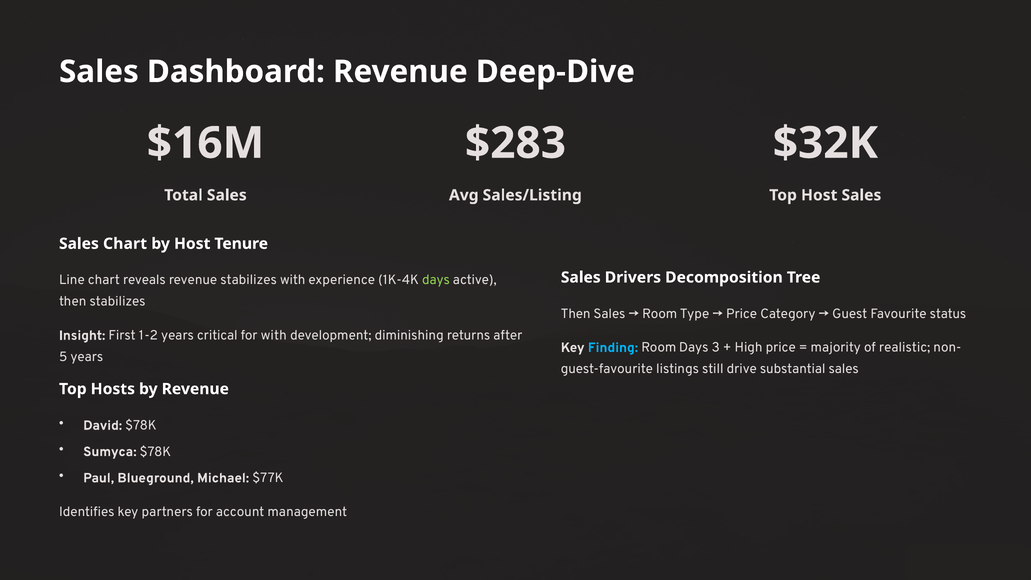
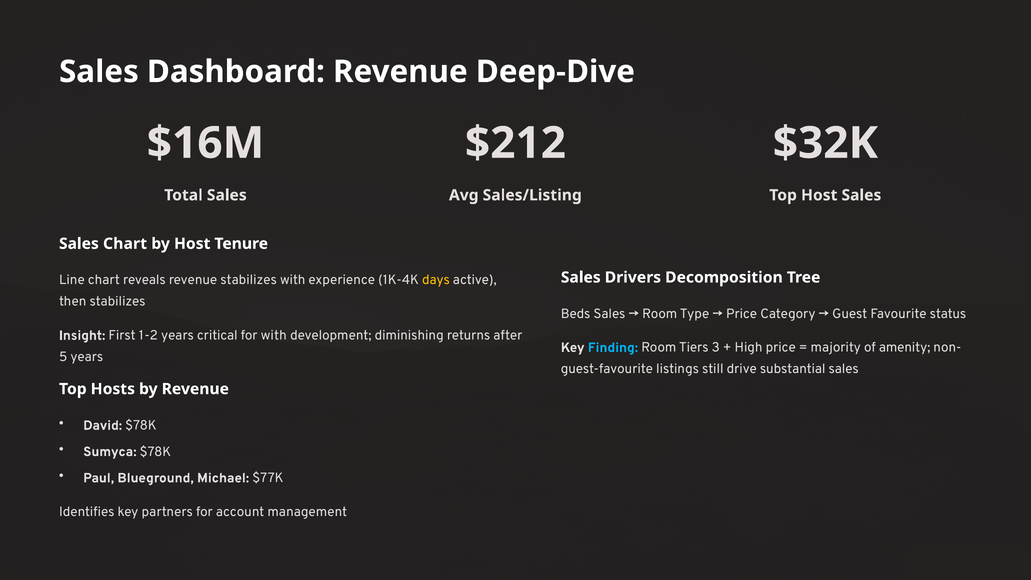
$283: $283 -> $212 (515, 143)
days colour: light green -> yellow (436, 280)
Then: Then -> Beds (576, 314)
Room Days: Days -> Tiers (694, 347)
realistic: realistic -> amenity (905, 347)
